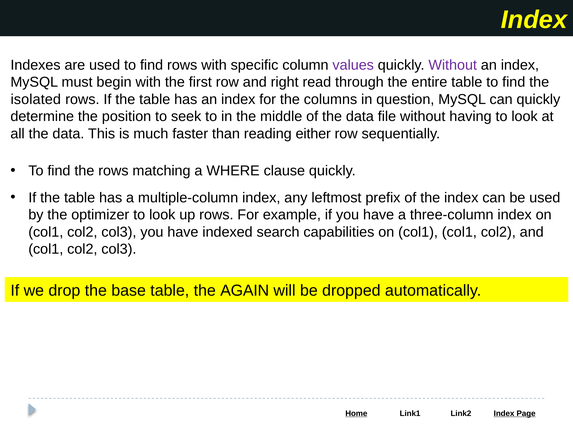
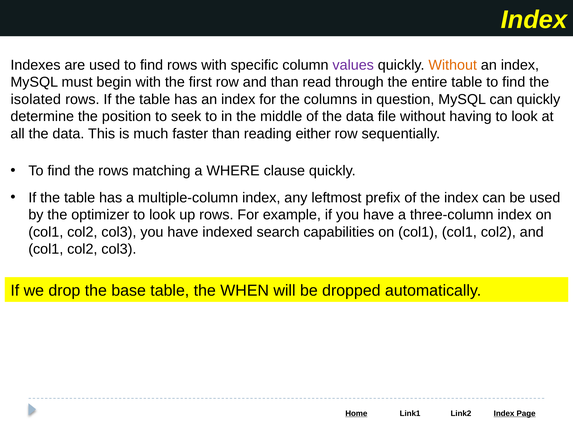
Without colour: purple -> orange (453, 65)
and right: right -> than (285, 82)
AGAIN: AGAIN -> WHEN (245, 290)
